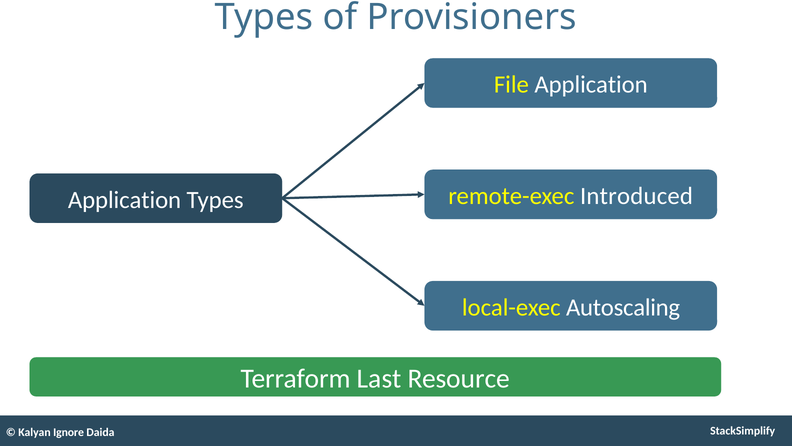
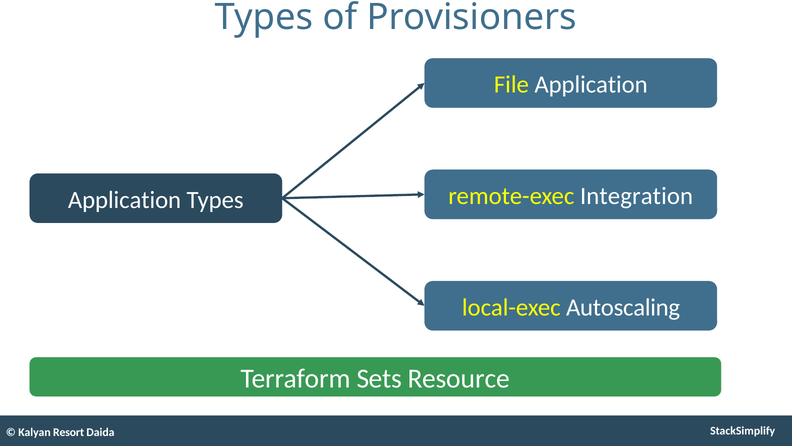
Introduced: Introduced -> Integration (637, 196)
Last: Last -> Sets (379, 378)
Ignore: Ignore -> Resort (69, 432)
